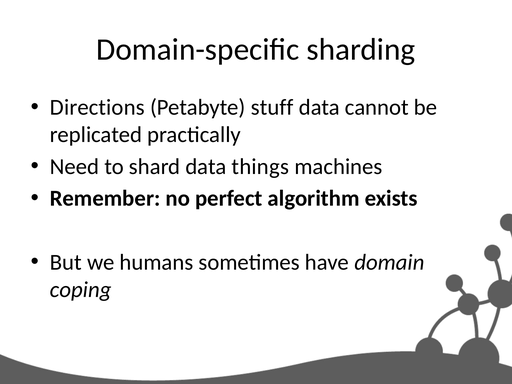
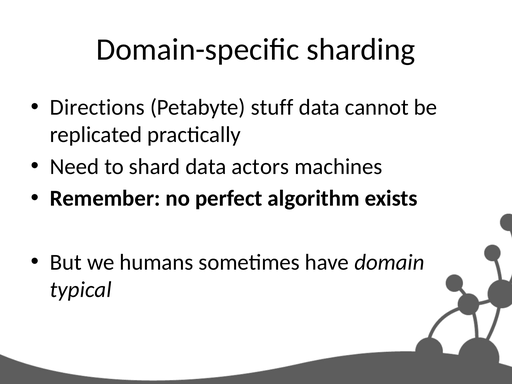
things: things -> actors (260, 167)
coping: coping -> typical (81, 290)
